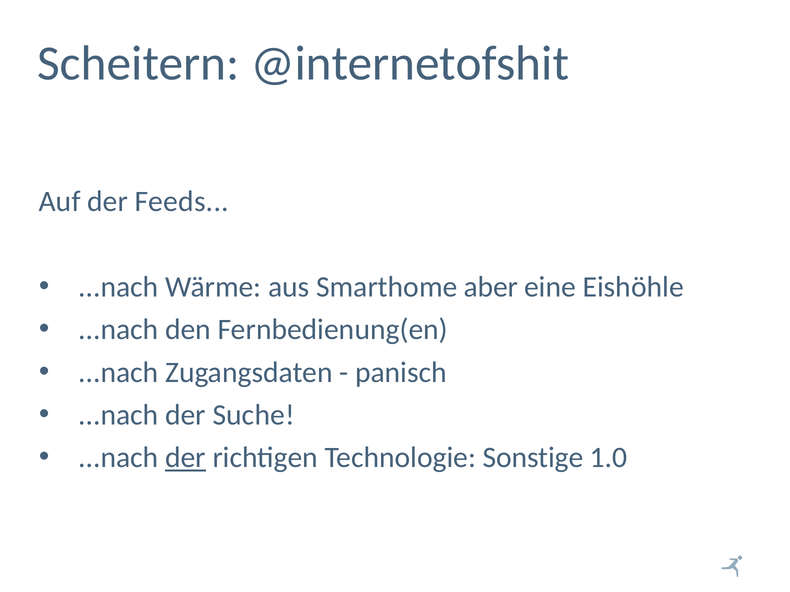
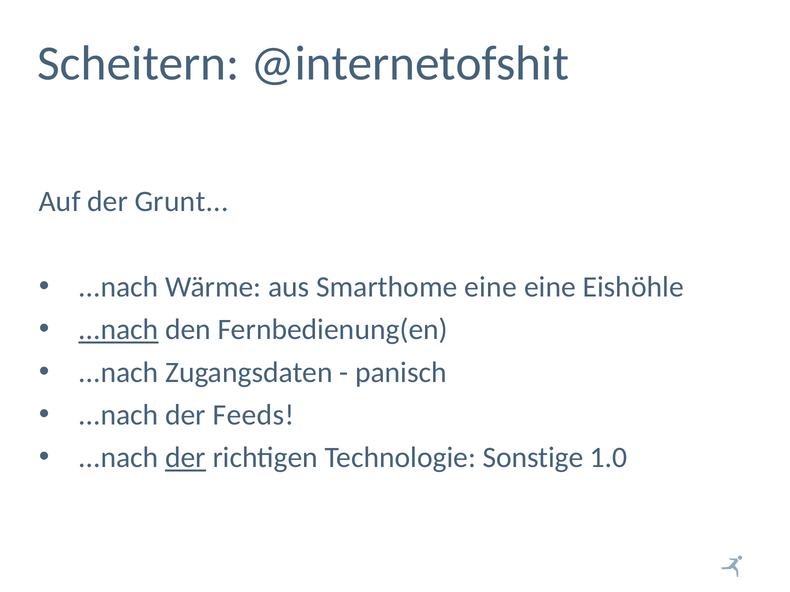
Feeds: Feeds -> Grunt (182, 202)
Smarthome aber: aber -> eine (491, 287)
...nach underline: none -> present (118, 330)
Suche: Suche -> Feeds (254, 415)
